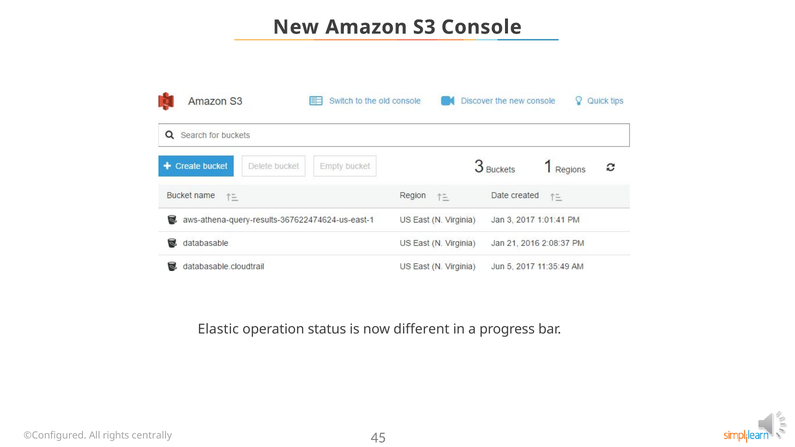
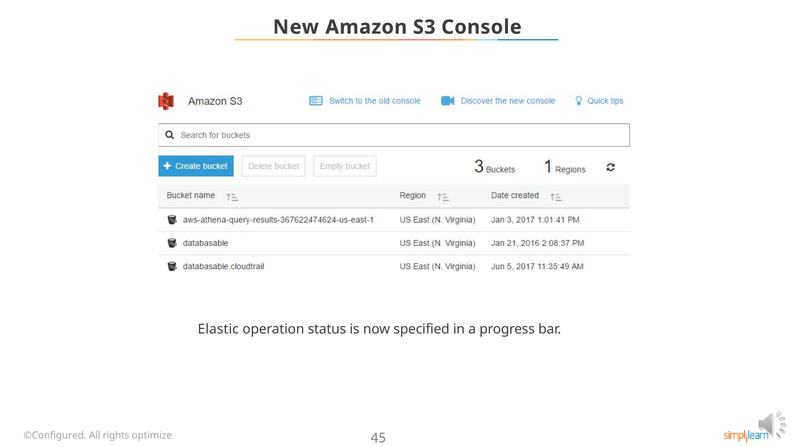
different: different -> specified (422, 330)
centrally: centrally -> optimize (152, 436)
